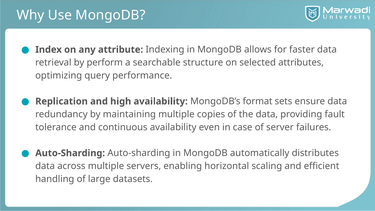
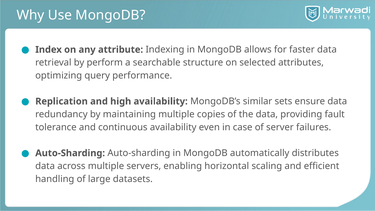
format: format -> similar (258, 101)
